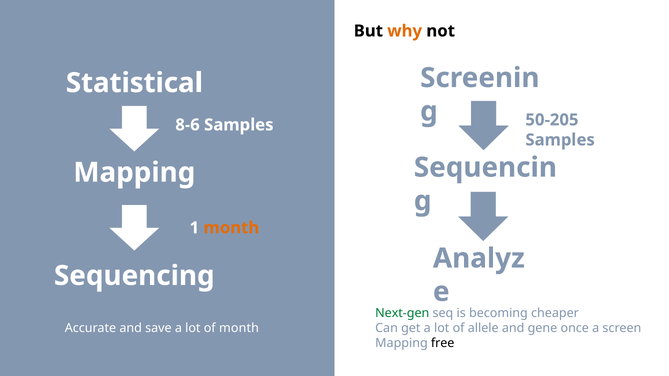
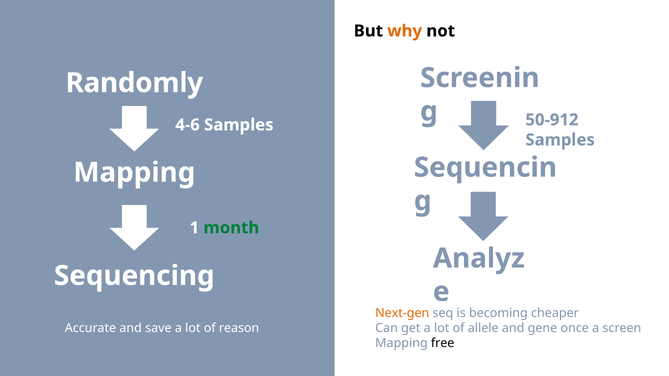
Statistical: Statistical -> Randomly (134, 83)
50-205: 50-205 -> 50-912 (552, 120)
8-6: 8-6 -> 4-6 (188, 125)
month colour: orange -> green (231, 228)
Next-gen colour: green -> orange (402, 313)
of month: month -> reason (239, 329)
